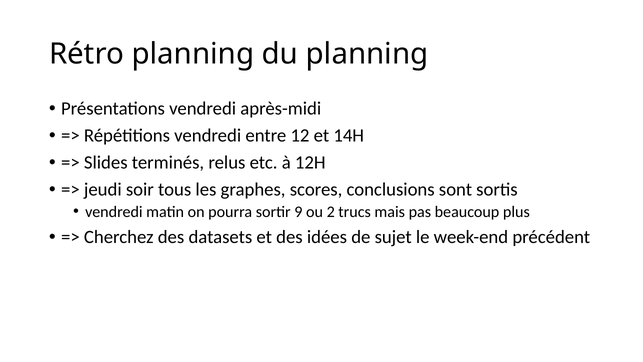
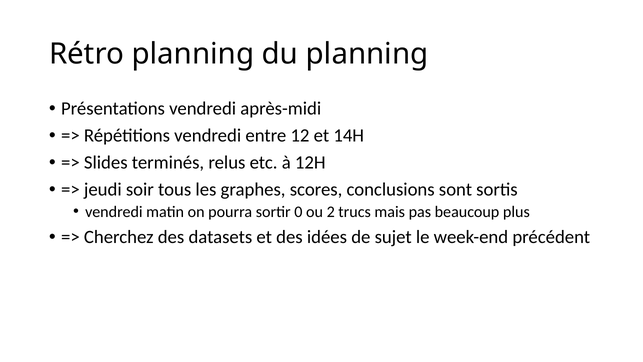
9: 9 -> 0 (298, 212)
